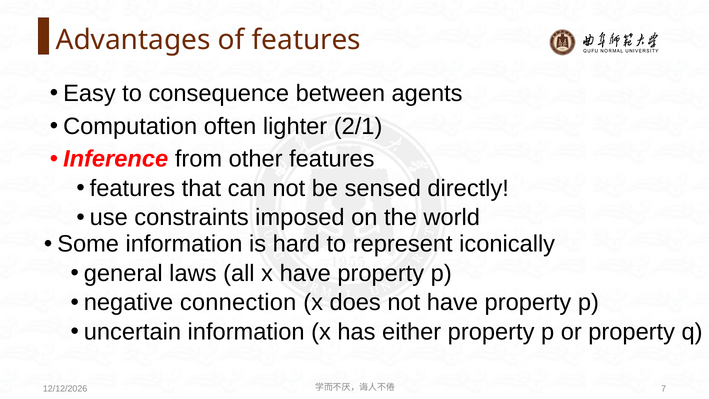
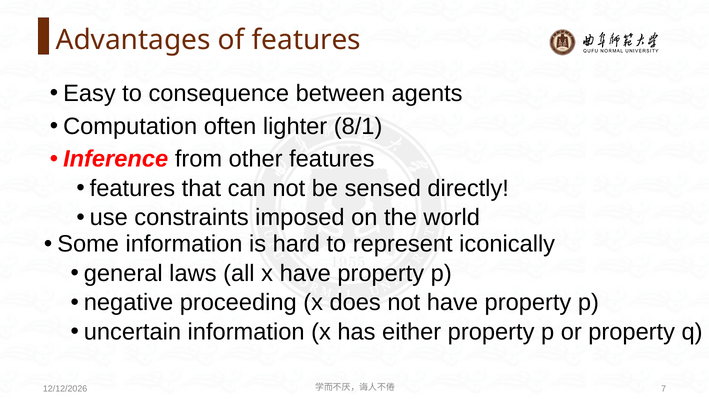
2/1: 2/1 -> 8/1 (358, 126)
connection: connection -> proceeding (238, 302)
